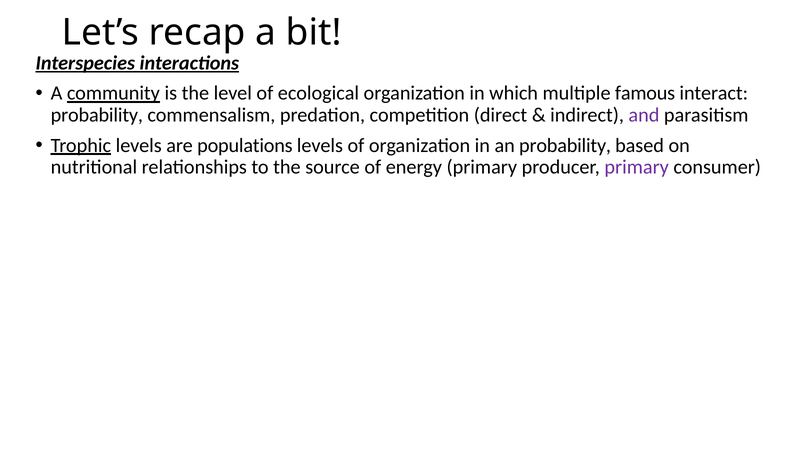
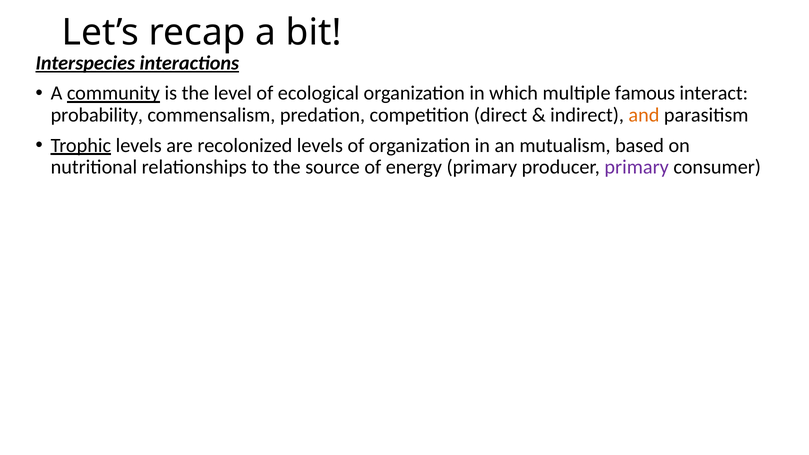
and colour: purple -> orange (644, 115)
populations: populations -> recolonized (245, 145)
an probability: probability -> mutualism (565, 145)
